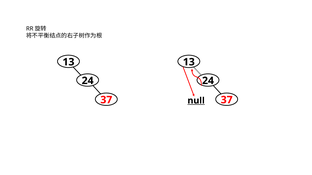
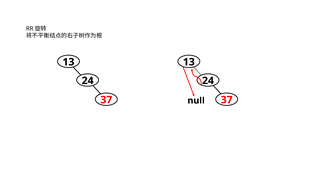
null underline: present -> none (196, 101)
